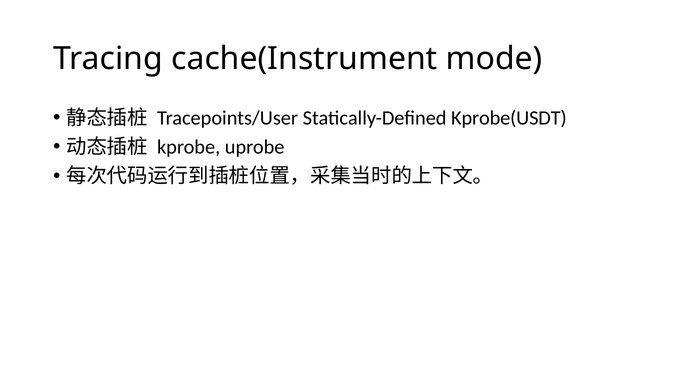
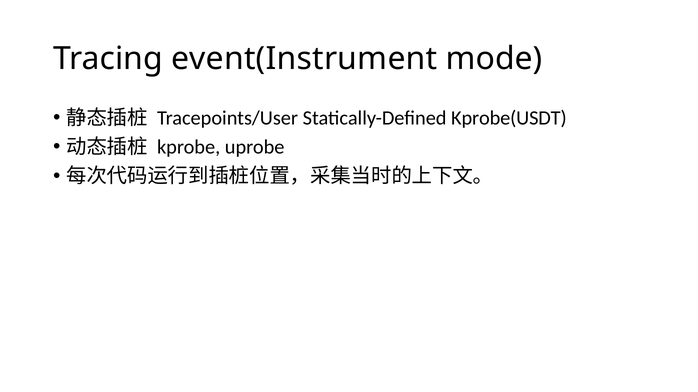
cache(Instrument: cache(Instrument -> event(Instrument (304, 59)
